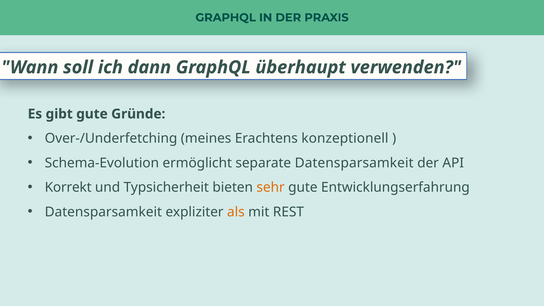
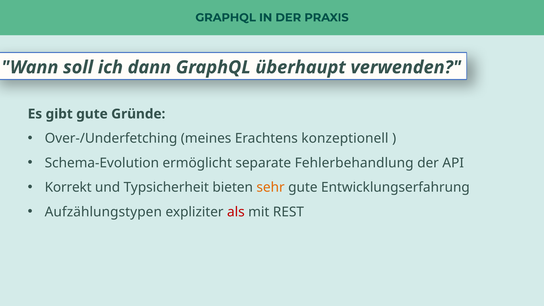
separate Datensparsamkeit: Datensparsamkeit -> Fehlerbehandlung (354, 163)
Datensparsamkeit: Datensparsamkeit -> Aufzählungstypen (103, 212)
als colour: orange -> red (236, 212)
